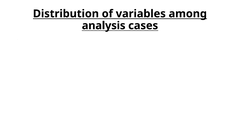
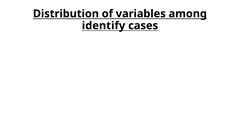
analysis: analysis -> identify (104, 26)
